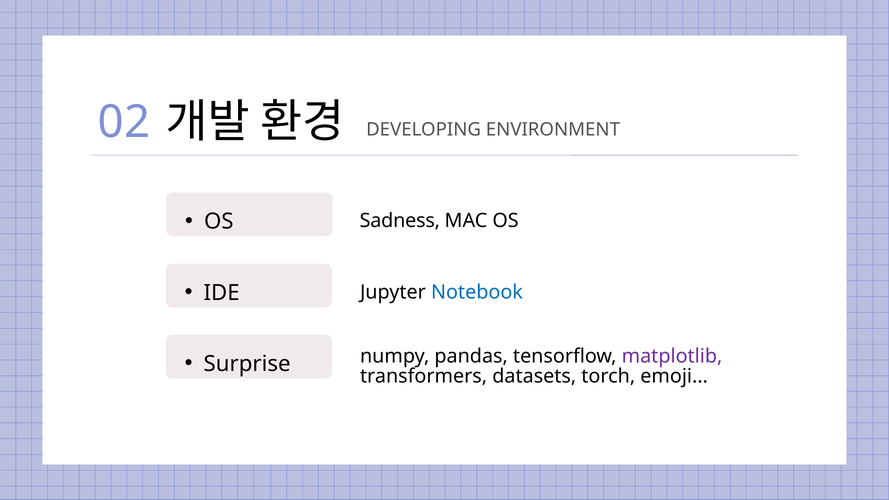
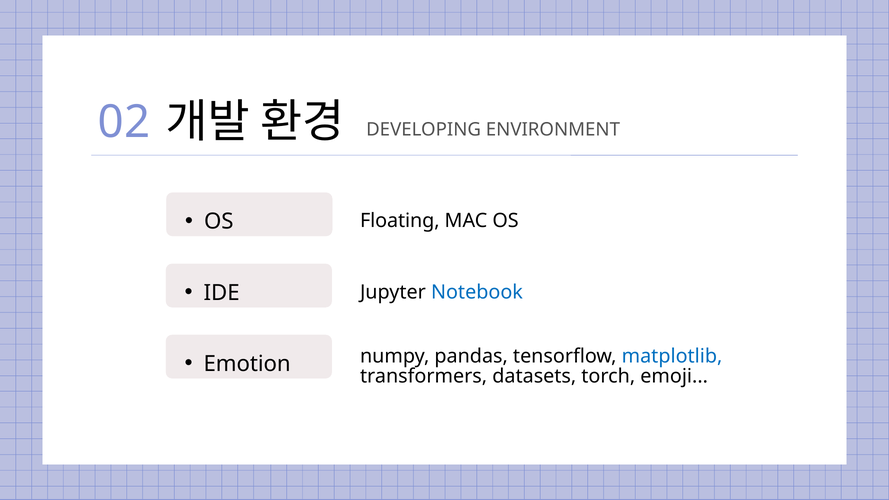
Sadness: Sadness -> Floating (400, 221)
matplotlib colour: purple -> blue (672, 356)
Surprise: Surprise -> Emotion (247, 364)
